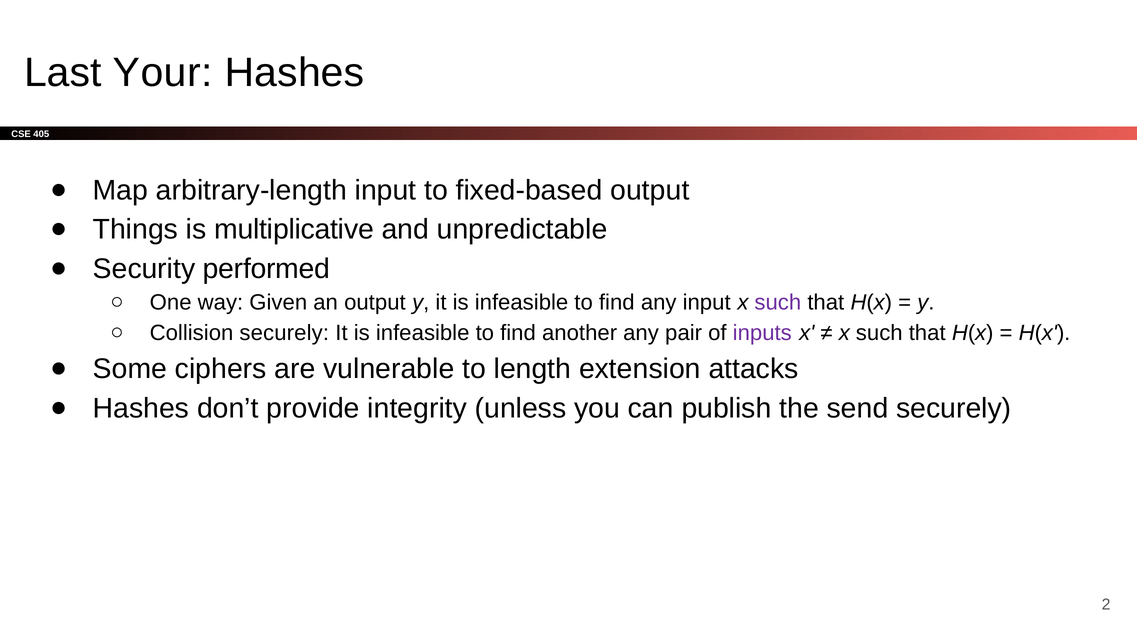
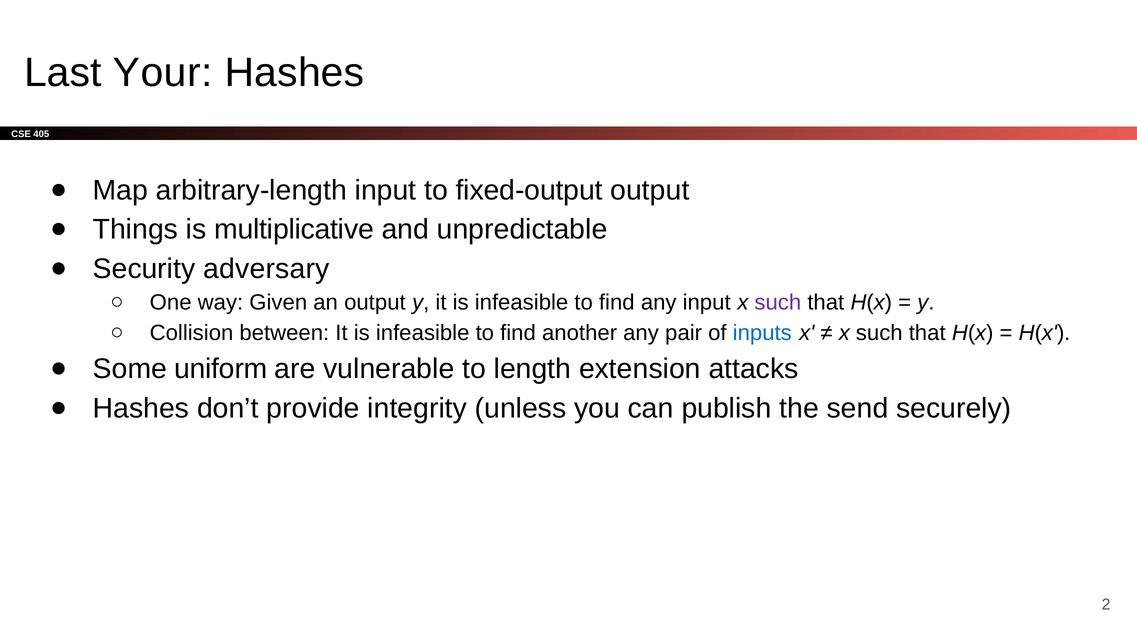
fixed-based: fixed-based -> fixed-output (529, 191)
performed: performed -> adversary (266, 269)
Collision securely: securely -> between (284, 333)
inputs colour: purple -> blue (762, 333)
ciphers: ciphers -> uniform (221, 369)
